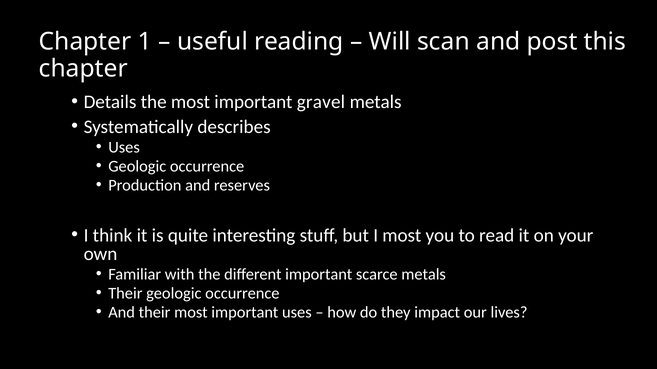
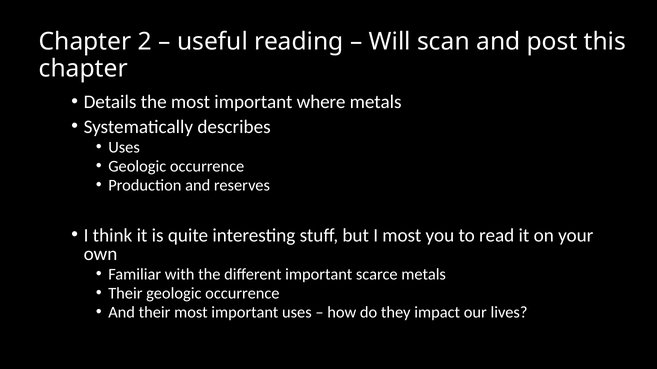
1: 1 -> 2 (145, 42)
gravel: gravel -> where (321, 102)
